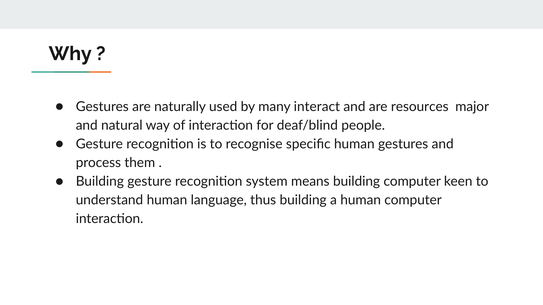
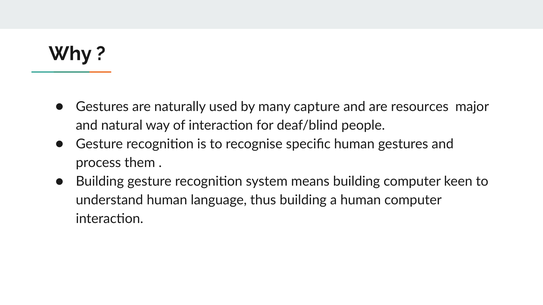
interact: interact -> capture (317, 107)
